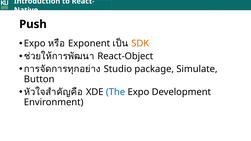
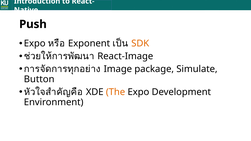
React-Object: React-Object -> React-Image (125, 56)
Studio: Studio -> Image (118, 69)
The colour: blue -> orange (116, 92)
